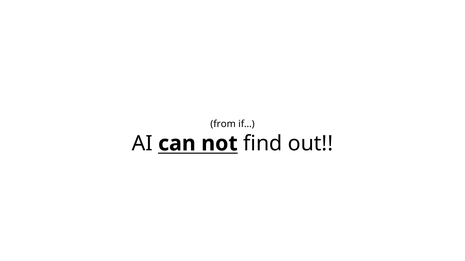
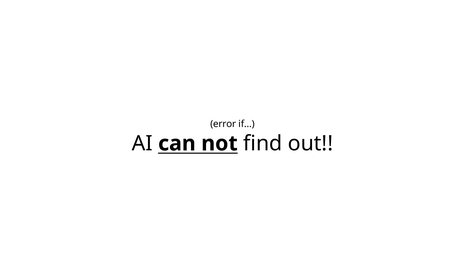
from: from -> error (223, 124)
